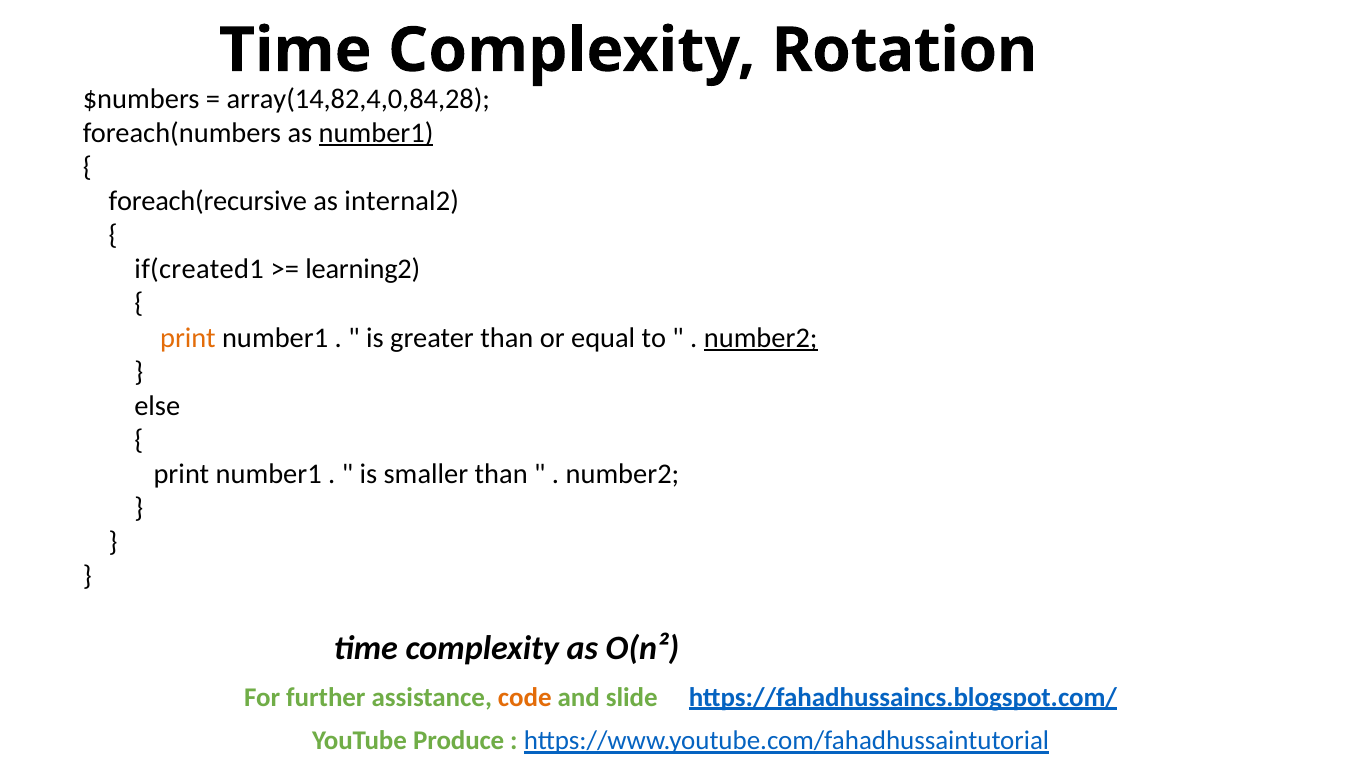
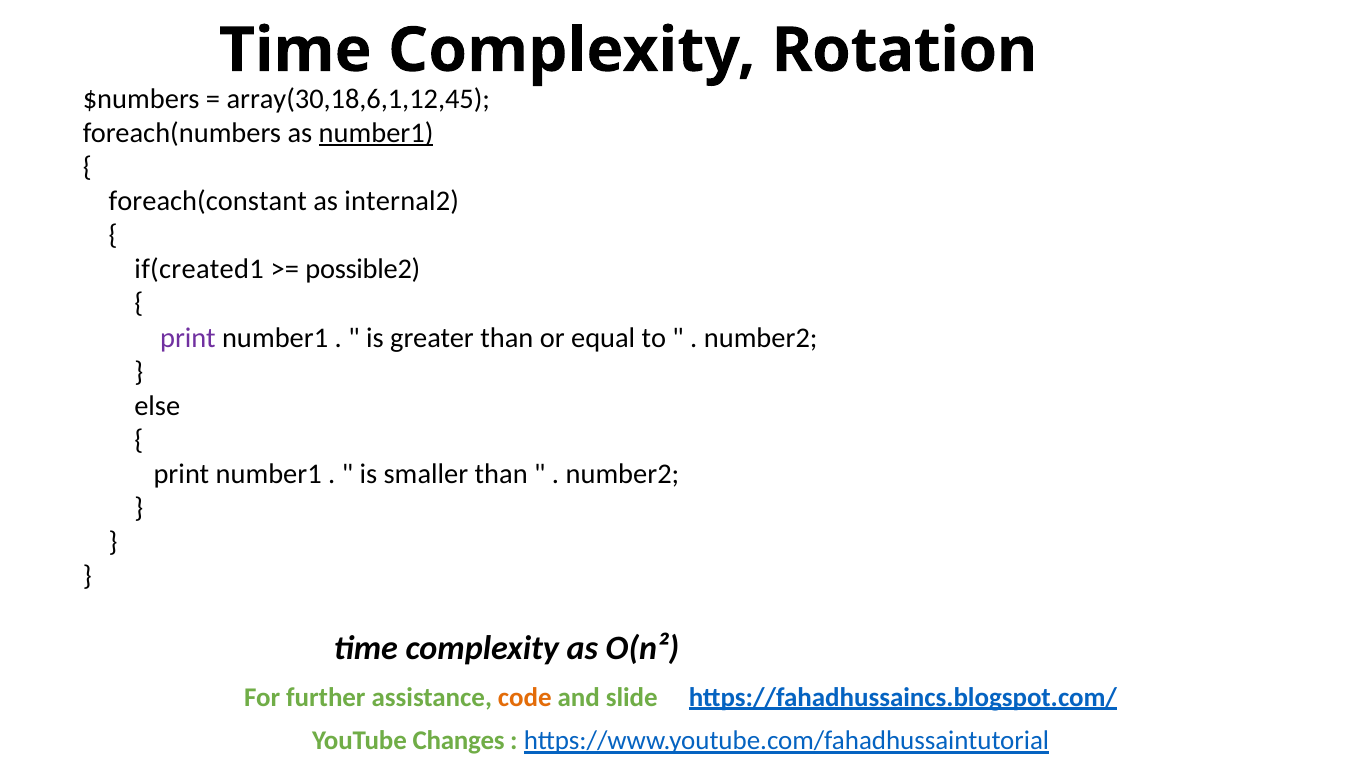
array(14,82,4,0,84,28: array(14,82,4,0,84,28 -> array(30,18,6,1,12,45 (358, 99)
foreach(recursive: foreach(recursive -> foreach(constant (208, 201)
learning2: learning2 -> possible2 (363, 270)
print colour: orange -> purple (188, 338)
number2 underline: present -> none (761, 338)
Produce: Produce -> Changes (459, 741)
